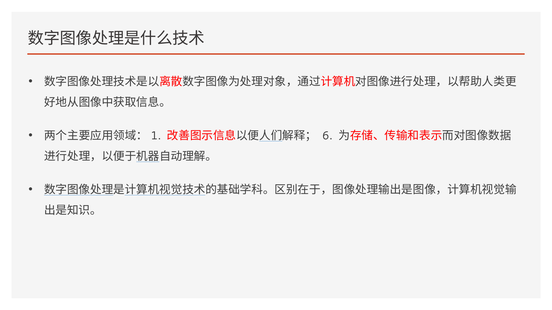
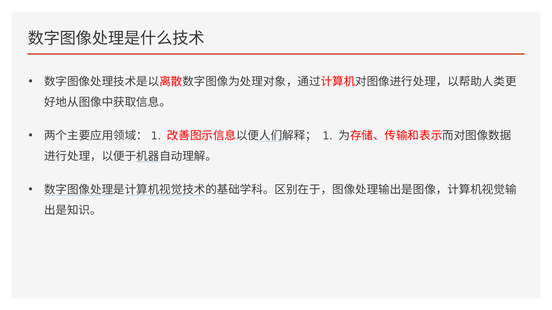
6: 6 -> 1 (327, 136)
